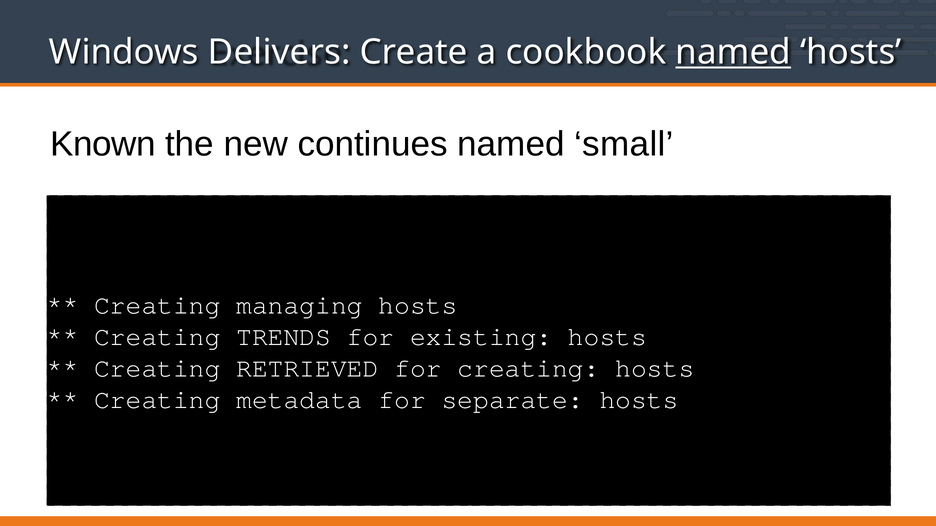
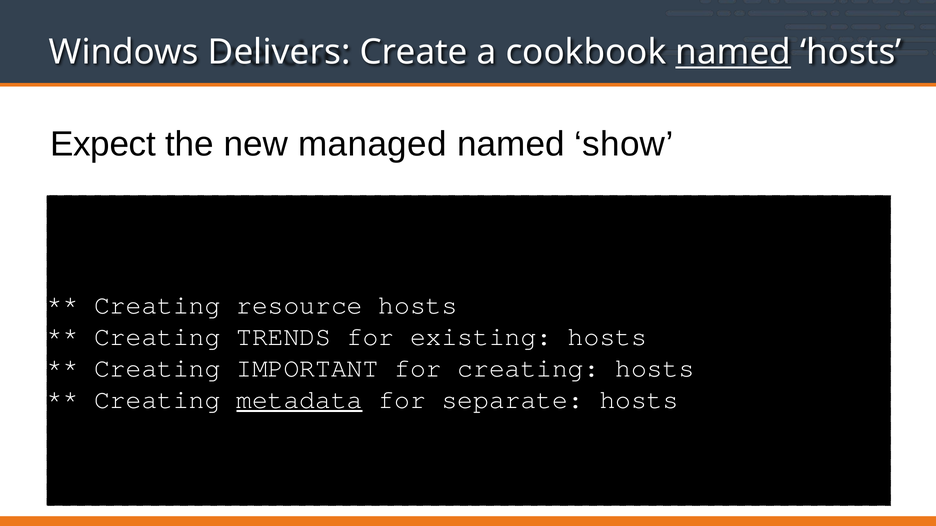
Known: Known -> Expect (103, 145)
continues: continues -> managed (372, 145)
small: small -> show (624, 145)
managing: managing -> resource (299, 305)
RETRIEVED: RETRIEVED -> IMPORTANT (307, 368)
metadata underline: none -> present (299, 400)
